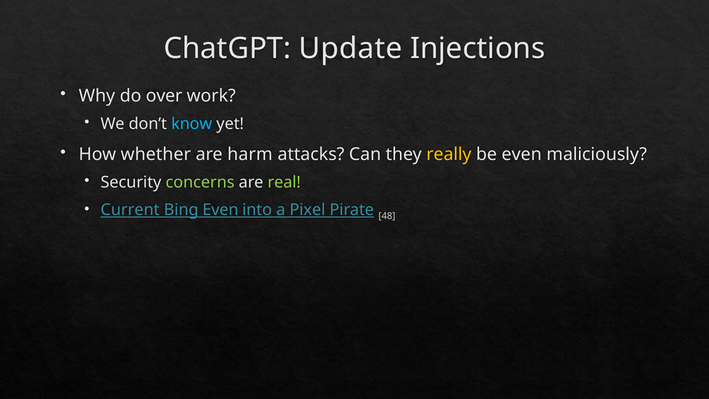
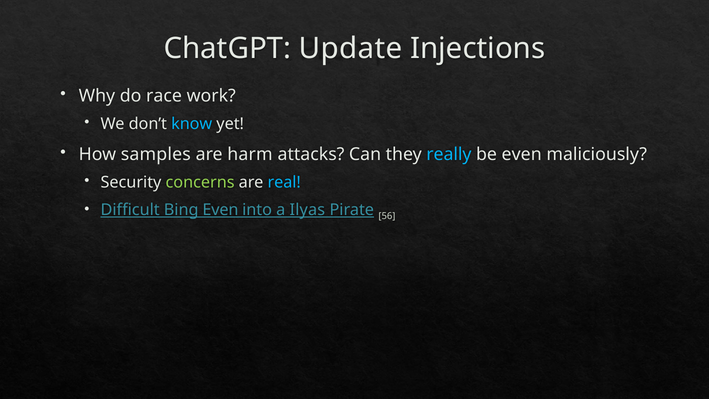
over: over -> race (164, 96)
whether: whether -> samples (156, 155)
really colour: yellow -> light blue (449, 155)
real colour: light green -> light blue (284, 182)
Current: Current -> Difficult (130, 210)
Pixel: Pixel -> Ilyas (307, 210)
48: 48 -> 56 (387, 216)
